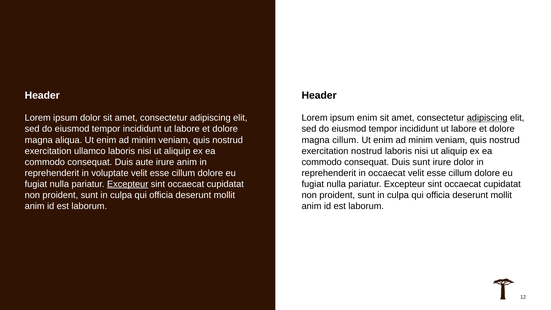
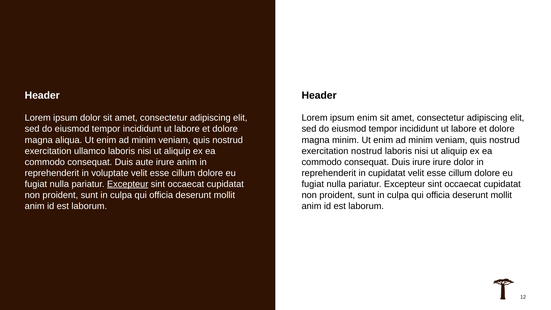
adipiscing underline: present -> none (487, 118)
magna cillum: cillum -> minim (346, 140)
Duis sunt: sunt -> irure (421, 162)
in occaecat: occaecat -> cupidatat (387, 173)
